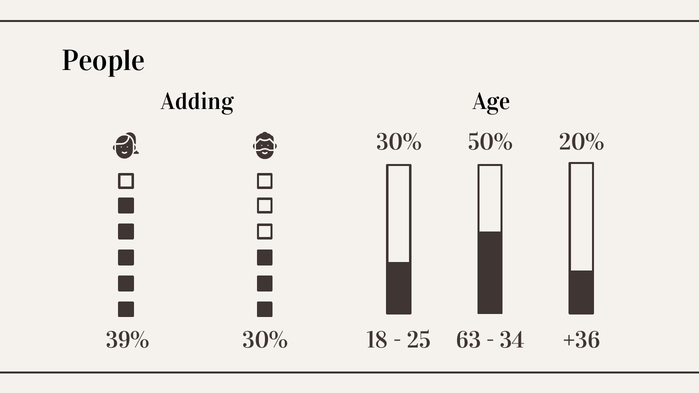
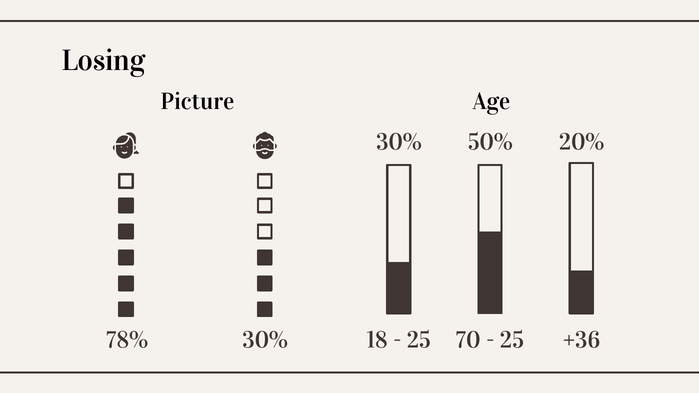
People: People -> Losing (104, 61)
Adding: Adding -> Picture (197, 102)
39%: 39% -> 78% (127, 340)
63: 63 -> 70 (468, 340)
34: 34 -> 25 (512, 340)
